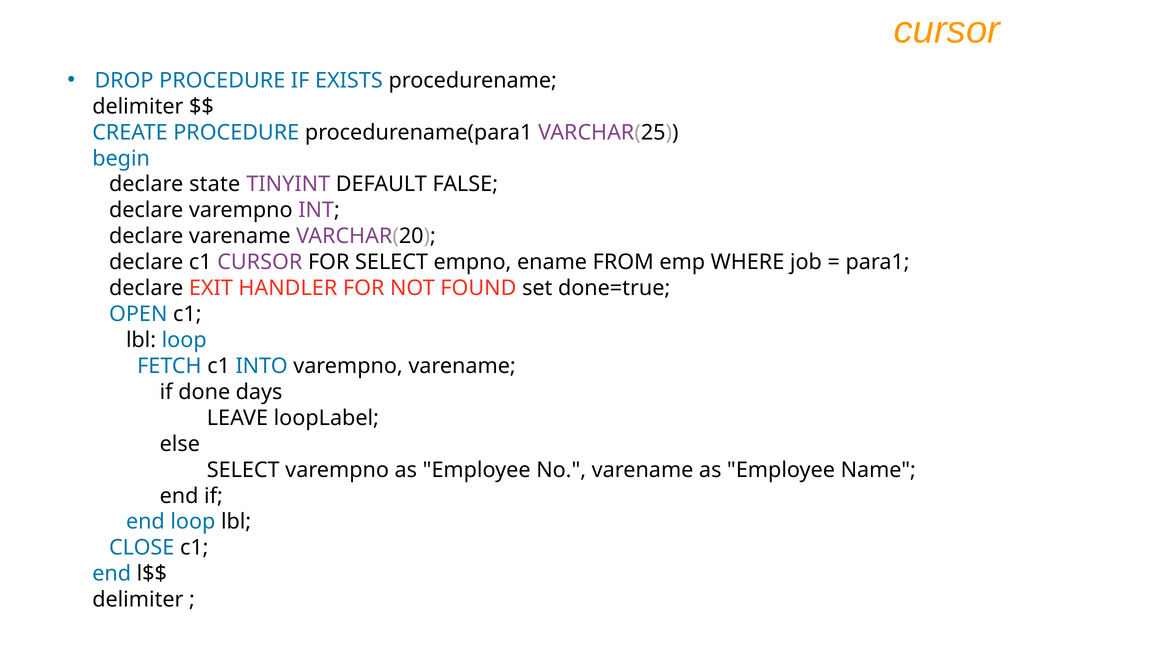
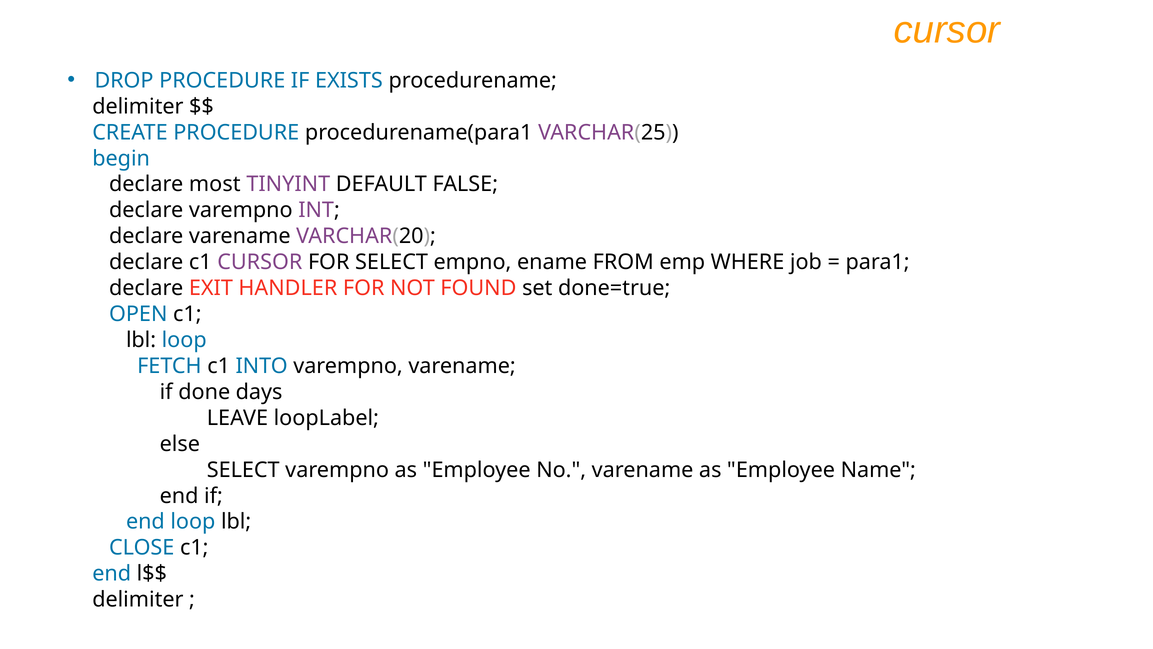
state: state -> most (215, 184)
